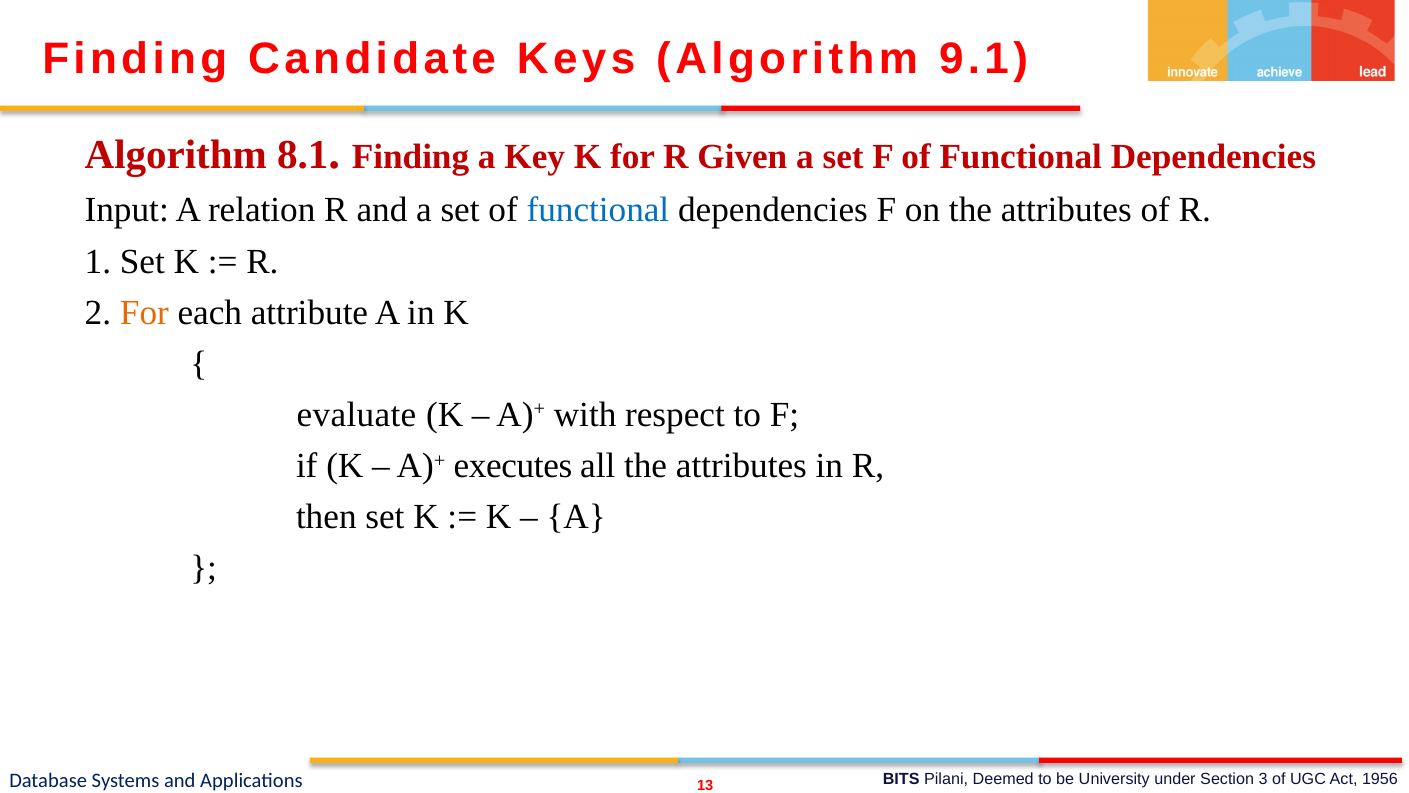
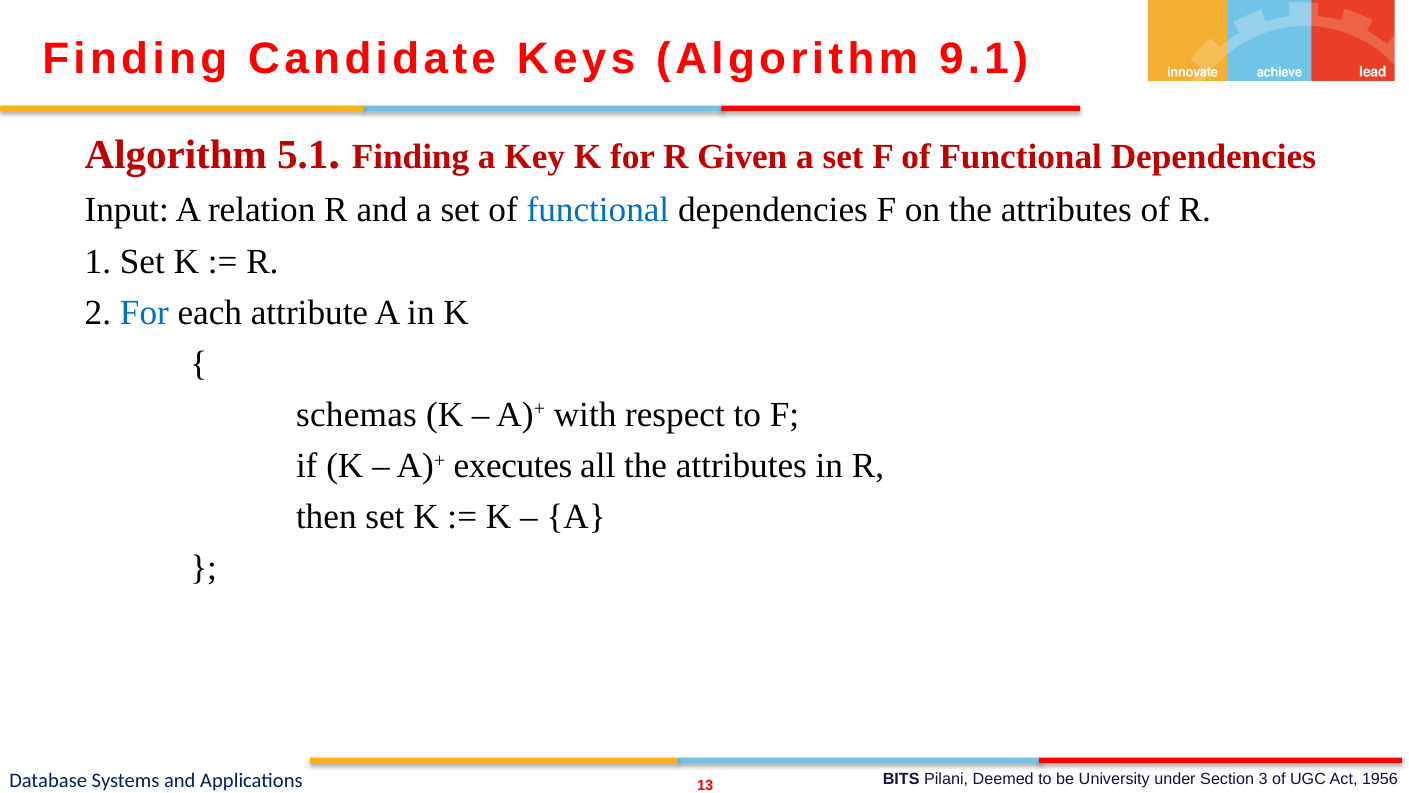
8.1: 8.1 -> 5.1 (303, 155)
For colour: orange -> blue (144, 312)
evaluate: evaluate -> schemas (356, 415)
